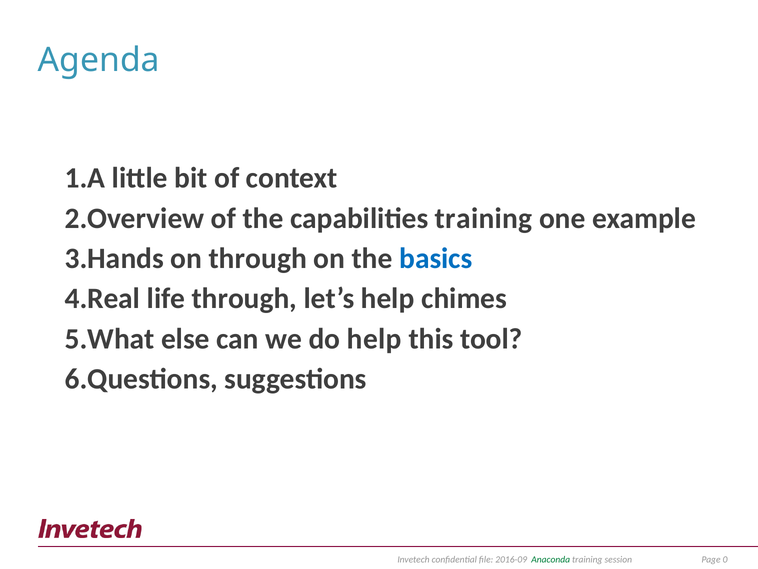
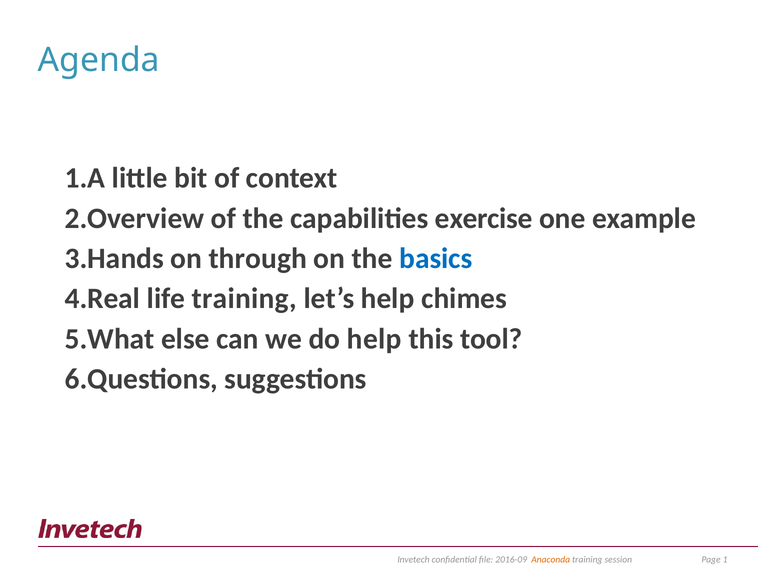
capabilities training: training -> exercise (484, 218)
life through: through -> training (244, 298)
Anaconda colour: green -> orange (551, 559)
0: 0 -> 1 (725, 559)
